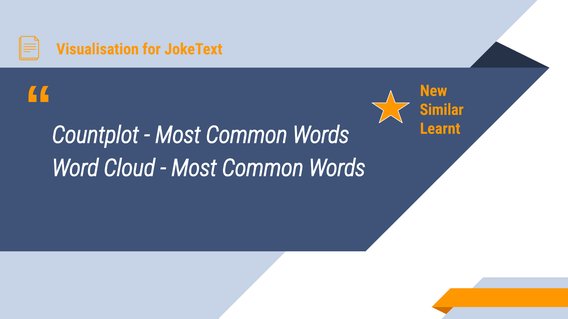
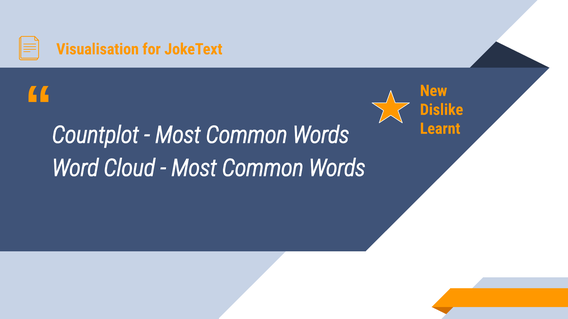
Similar: Similar -> Dislike (442, 110)
